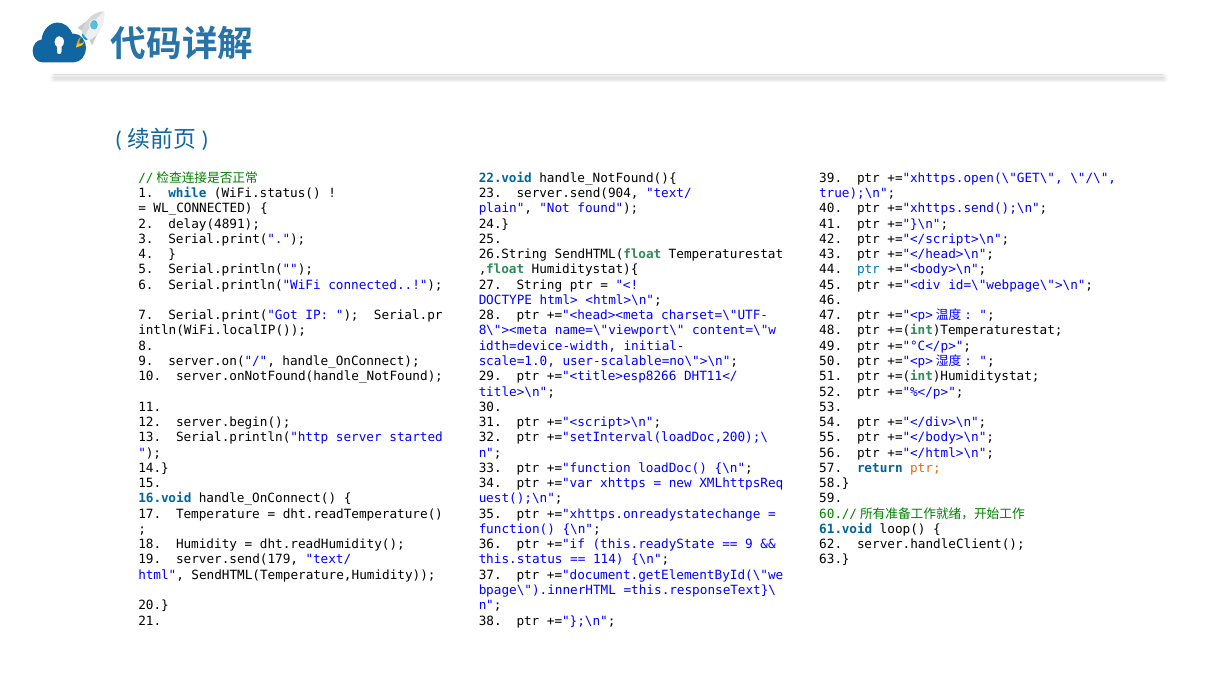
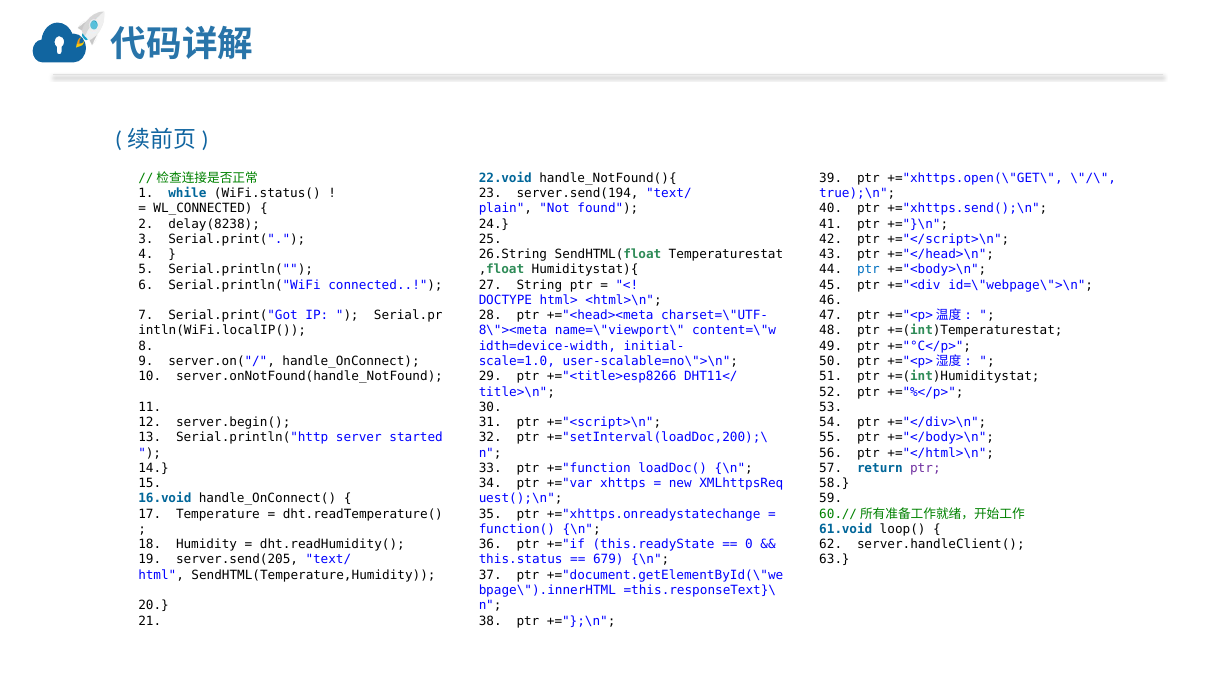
server.send(904: server.send(904 -> server.send(194 (578, 193)
delay(4891: delay(4891 -> delay(8238 (214, 224)
ptr colour: orange -> purple (925, 468)
9: 9 -> 0 (749, 545)
server.send(179: server.send(179 -> server.send(205 (237, 560)
114: 114 -> 679 (608, 560)
